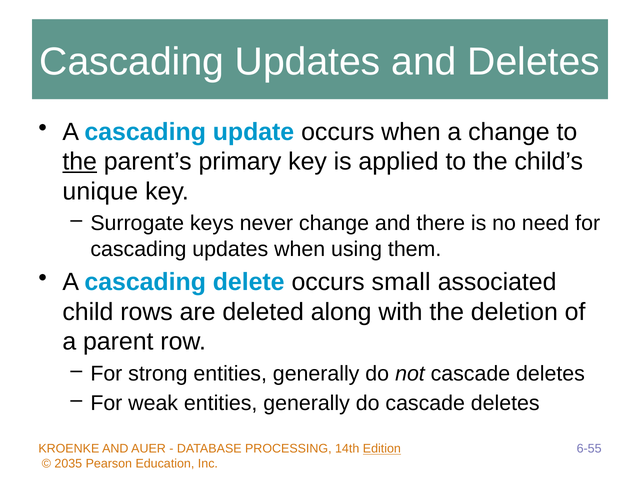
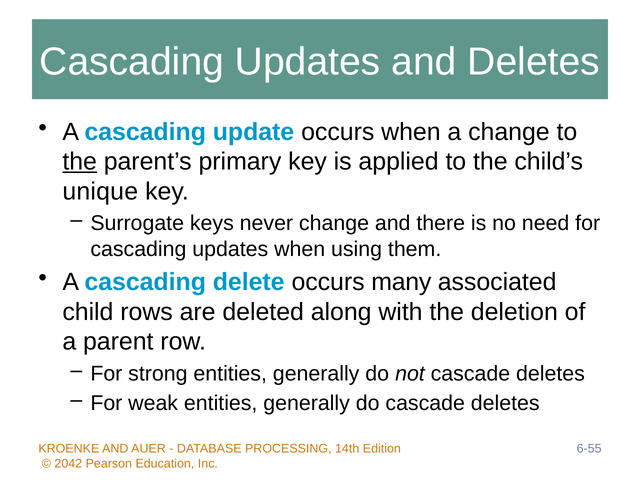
small: small -> many (401, 282)
Edition underline: present -> none (382, 449)
2035: 2035 -> 2042 (68, 464)
